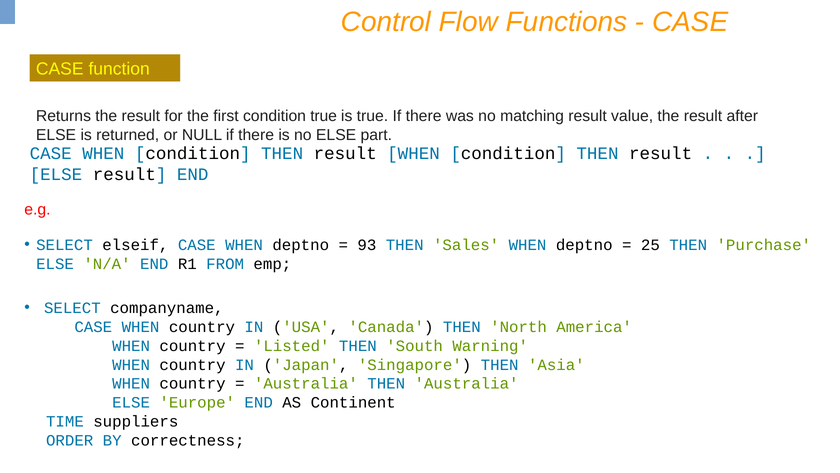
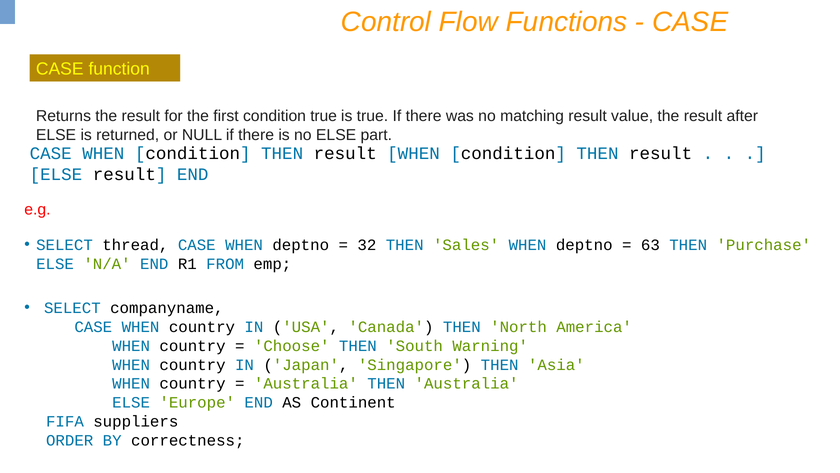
elseif: elseif -> thread (135, 245)
93: 93 -> 32 (367, 245)
25: 25 -> 63 (650, 245)
Listed: Listed -> Choose (292, 346)
TIME: TIME -> FIFA (65, 421)
